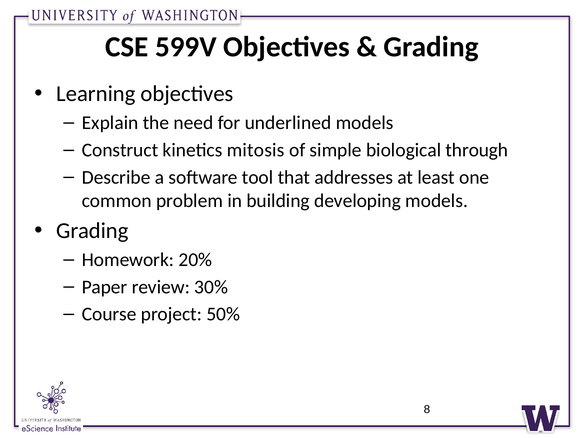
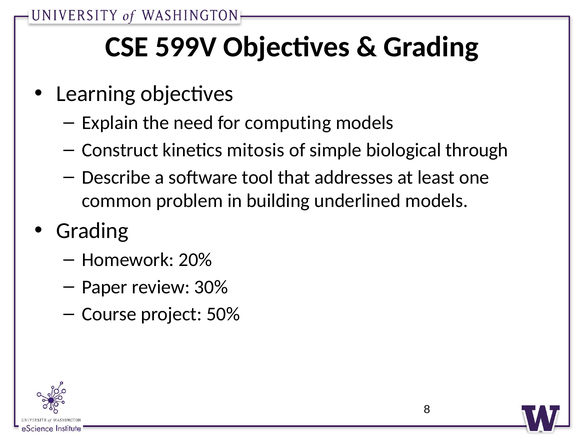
underlined: underlined -> computing (288, 123)
developing: developing -> underlined (357, 201)
